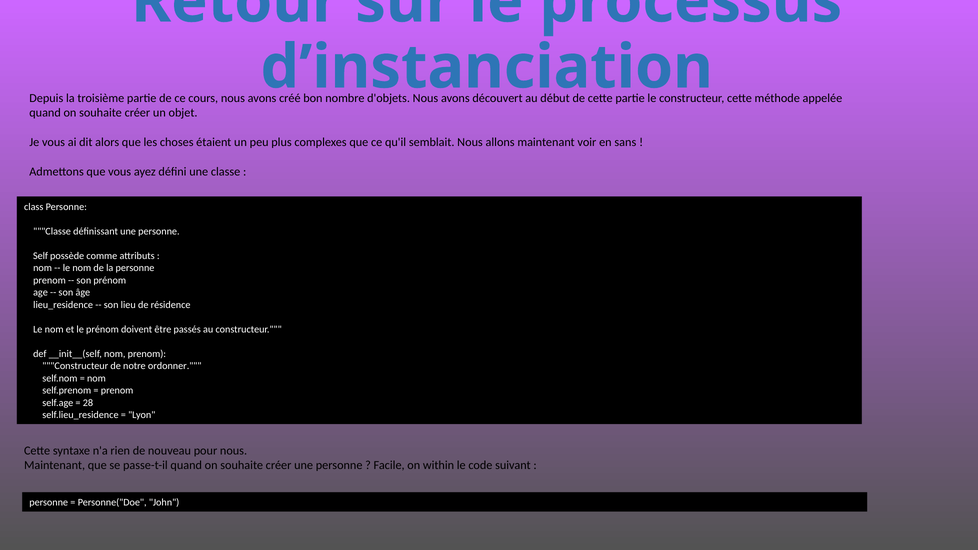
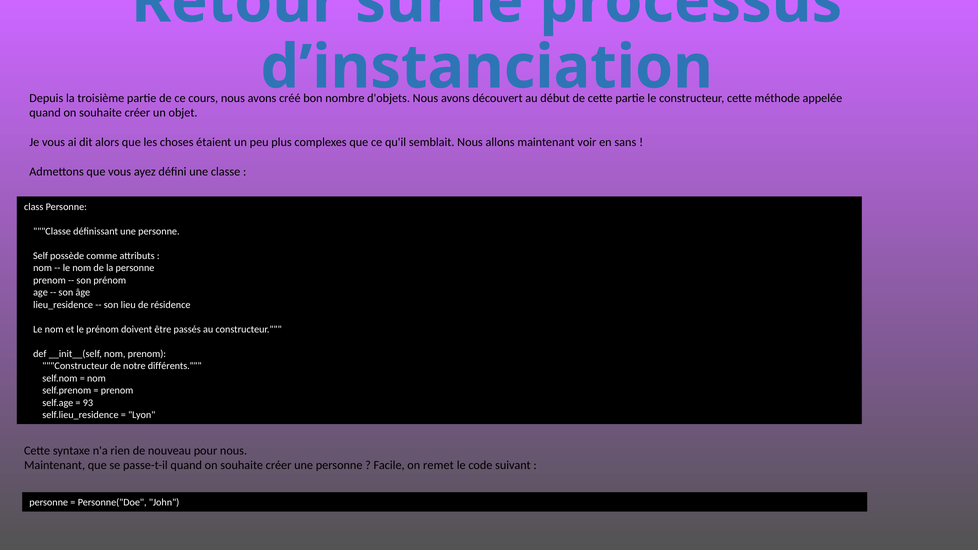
ordonner: ordonner -> différents (175, 366)
28: 28 -> 93 (88, 403)
within: within -> remet (438, 465)
